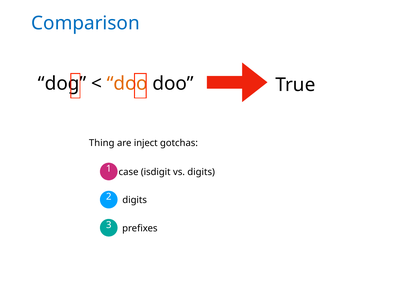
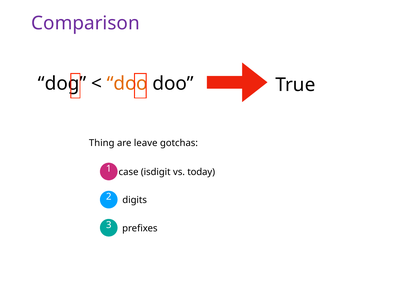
Comparison colour: blue -> purple (86, 23)
inject: inject -> leave (146, 143)
vs digits: digits -> today (201, 172)
